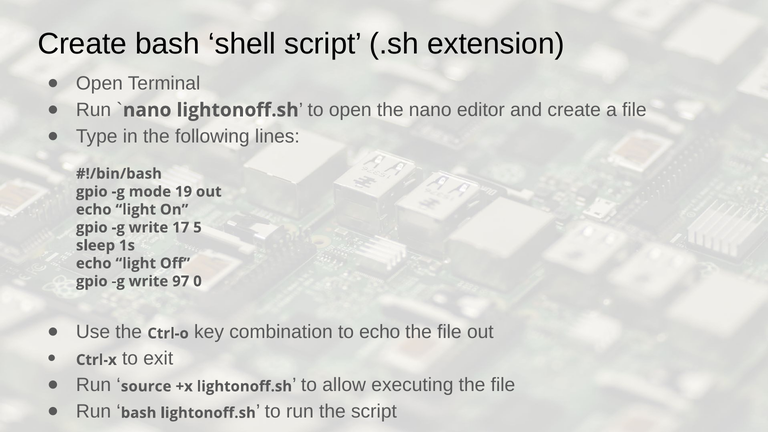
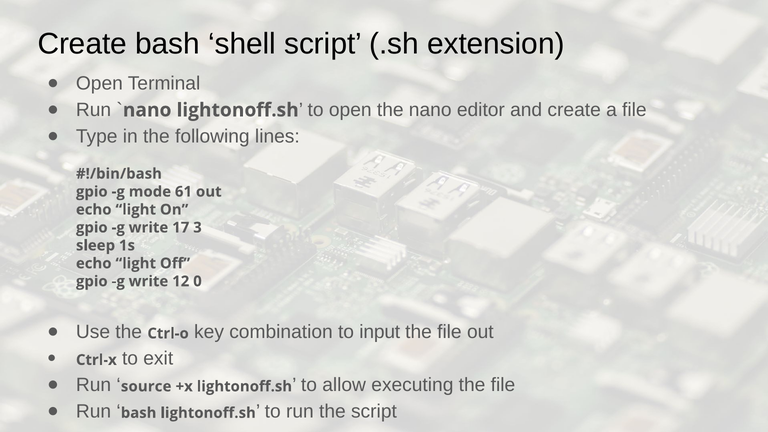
19: 19 -> 61 (183, 192)
5: 5 -> 3 (197, 228)
97: 97 -> 12 (181, 281)
to echo: echo -> input (380, 332)
